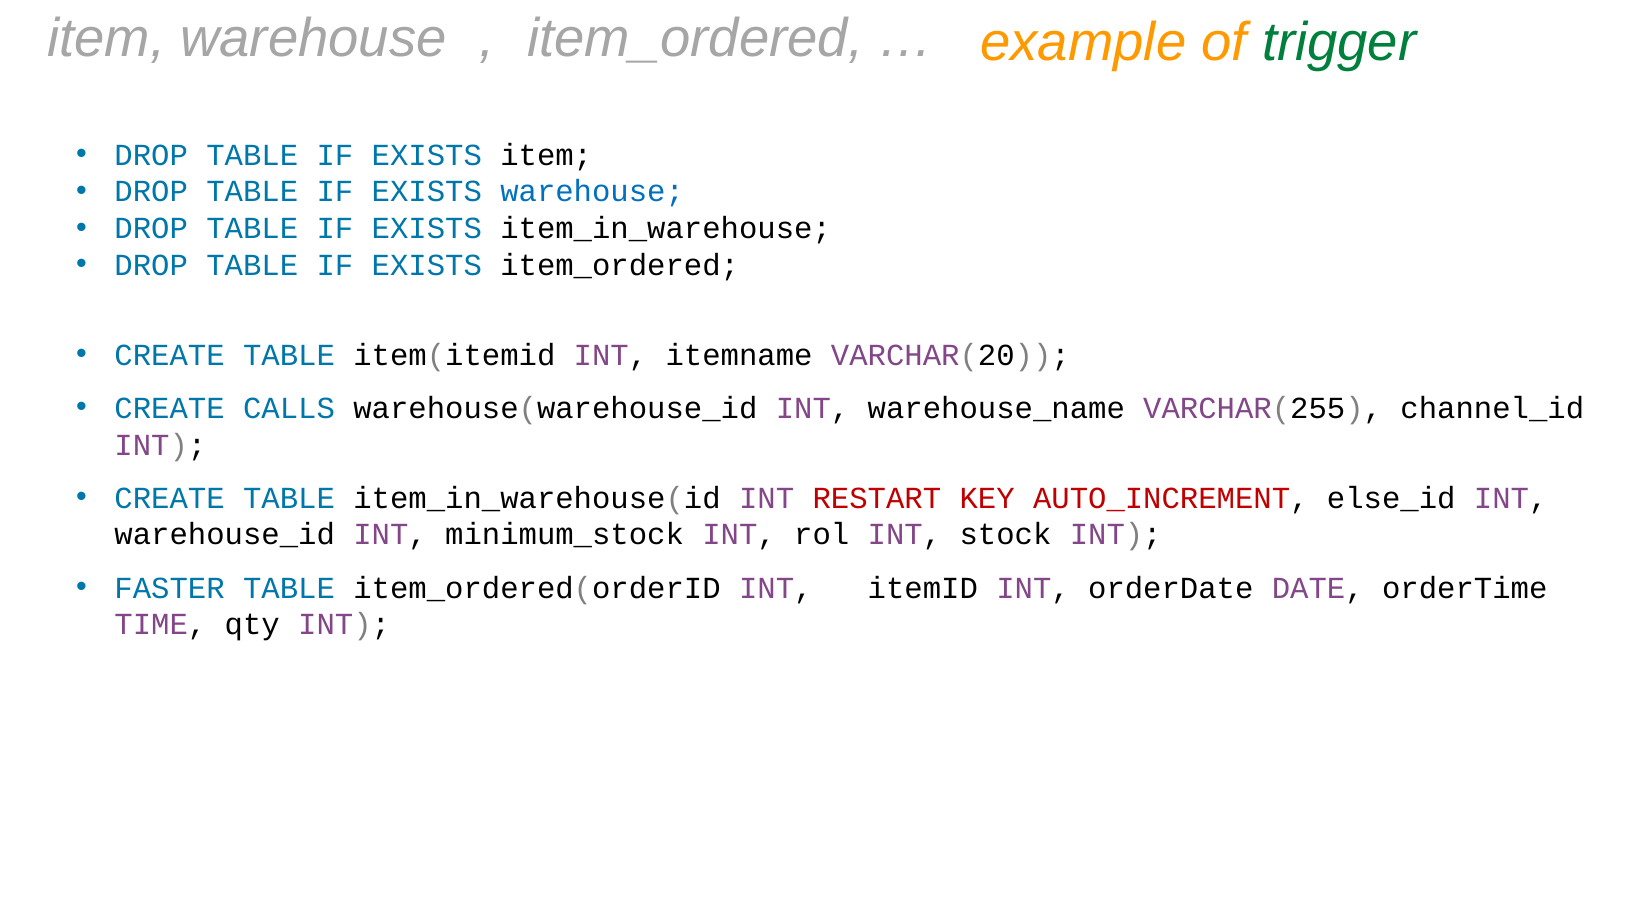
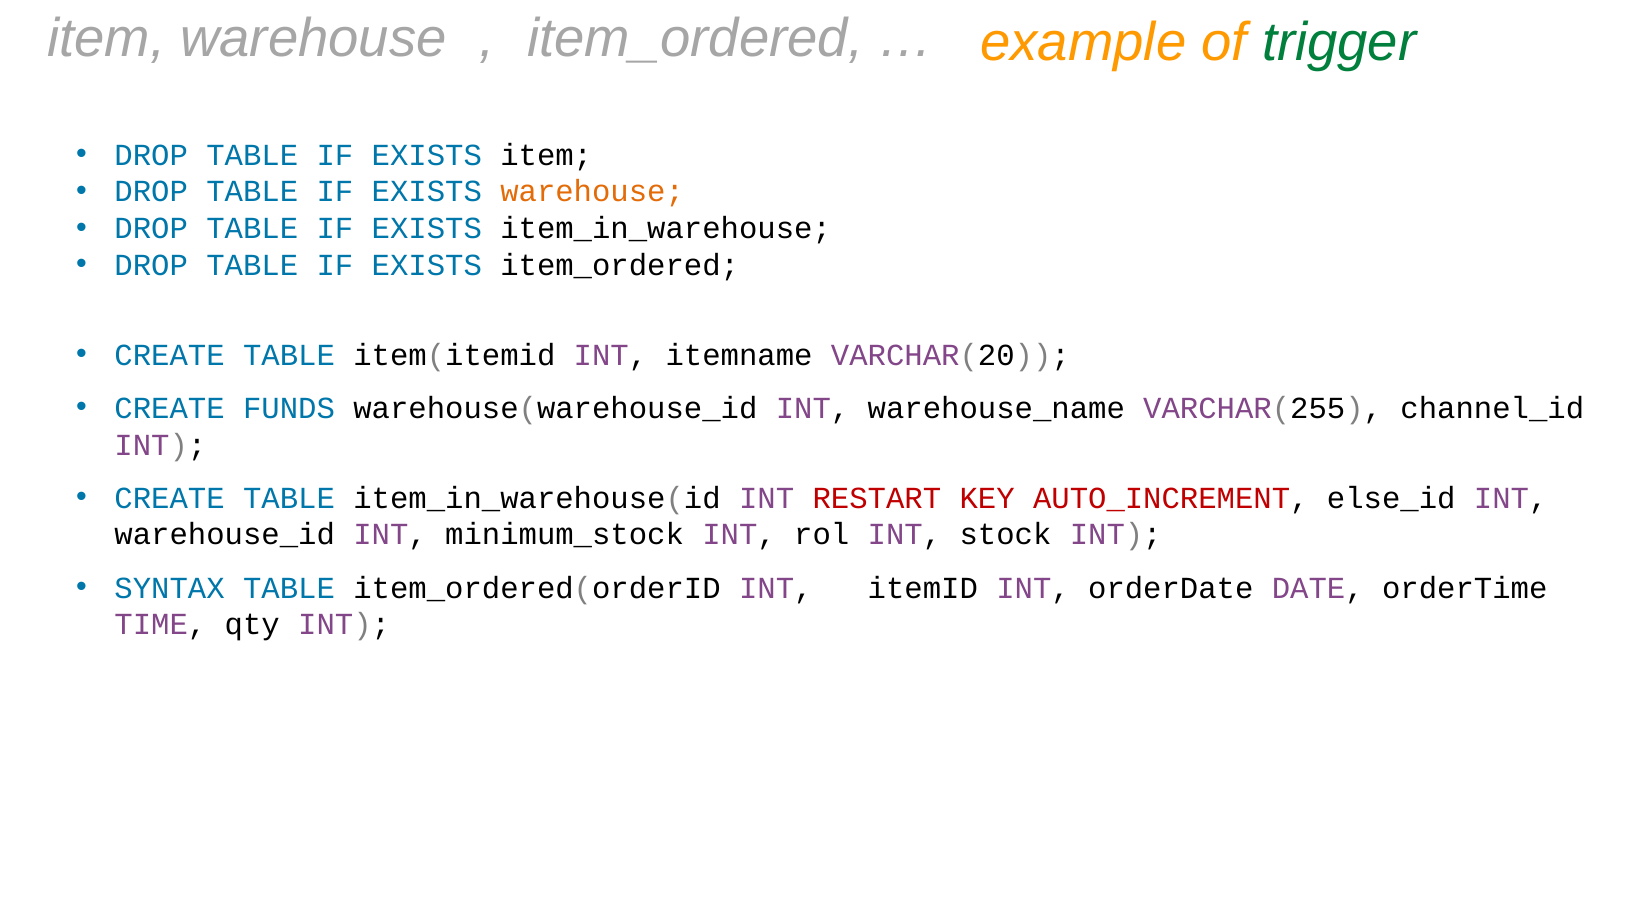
warehouse colour: blue -> orange (592, 192)
CALLS: CALLS -> FUNDS (289, 408)
FASTER: FASTER -> SYNTAX (170, 588)
